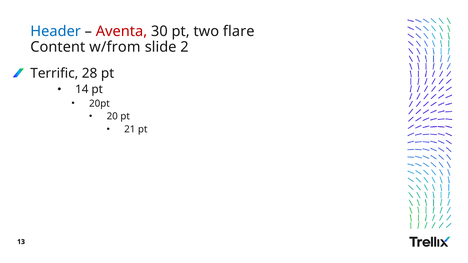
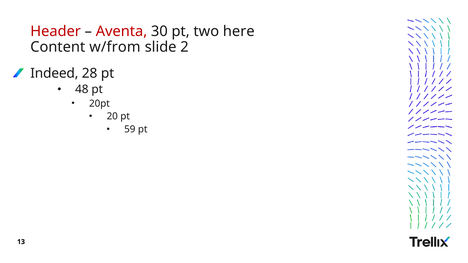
Header colour: blue -> red (56, 31)
flare: flare -> here (239, 31)
Terrific: Terrific -> Indeed (54, 73)
14: 14 -> 48 (82, 90)
21: 21 -> 59 (130, 129)
